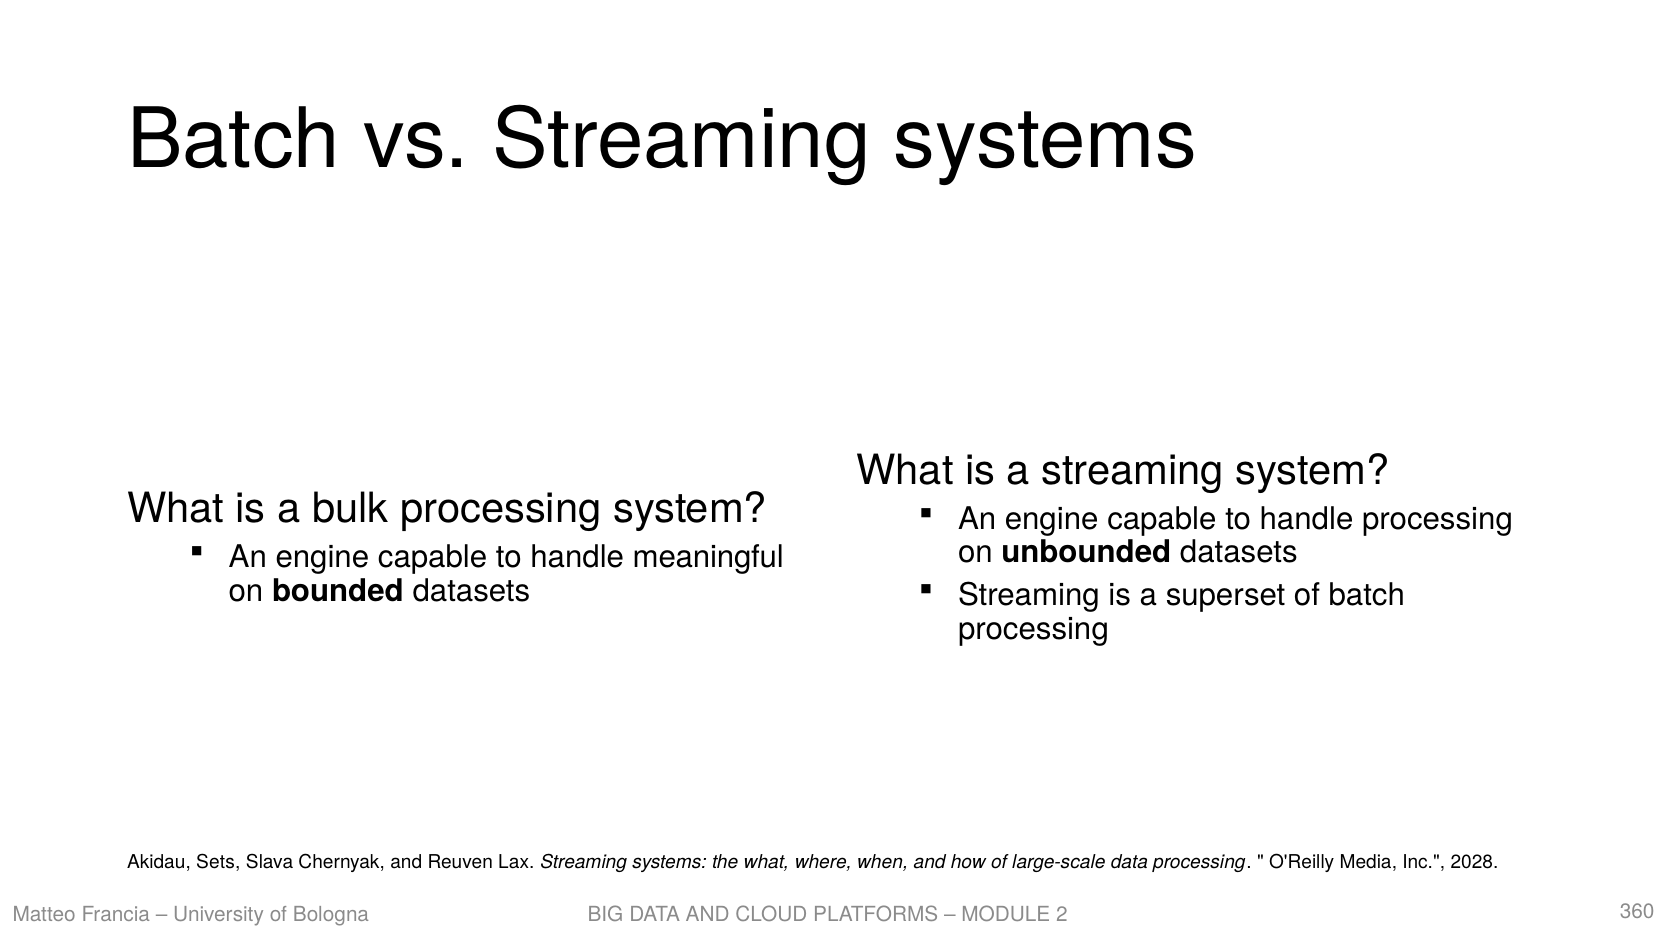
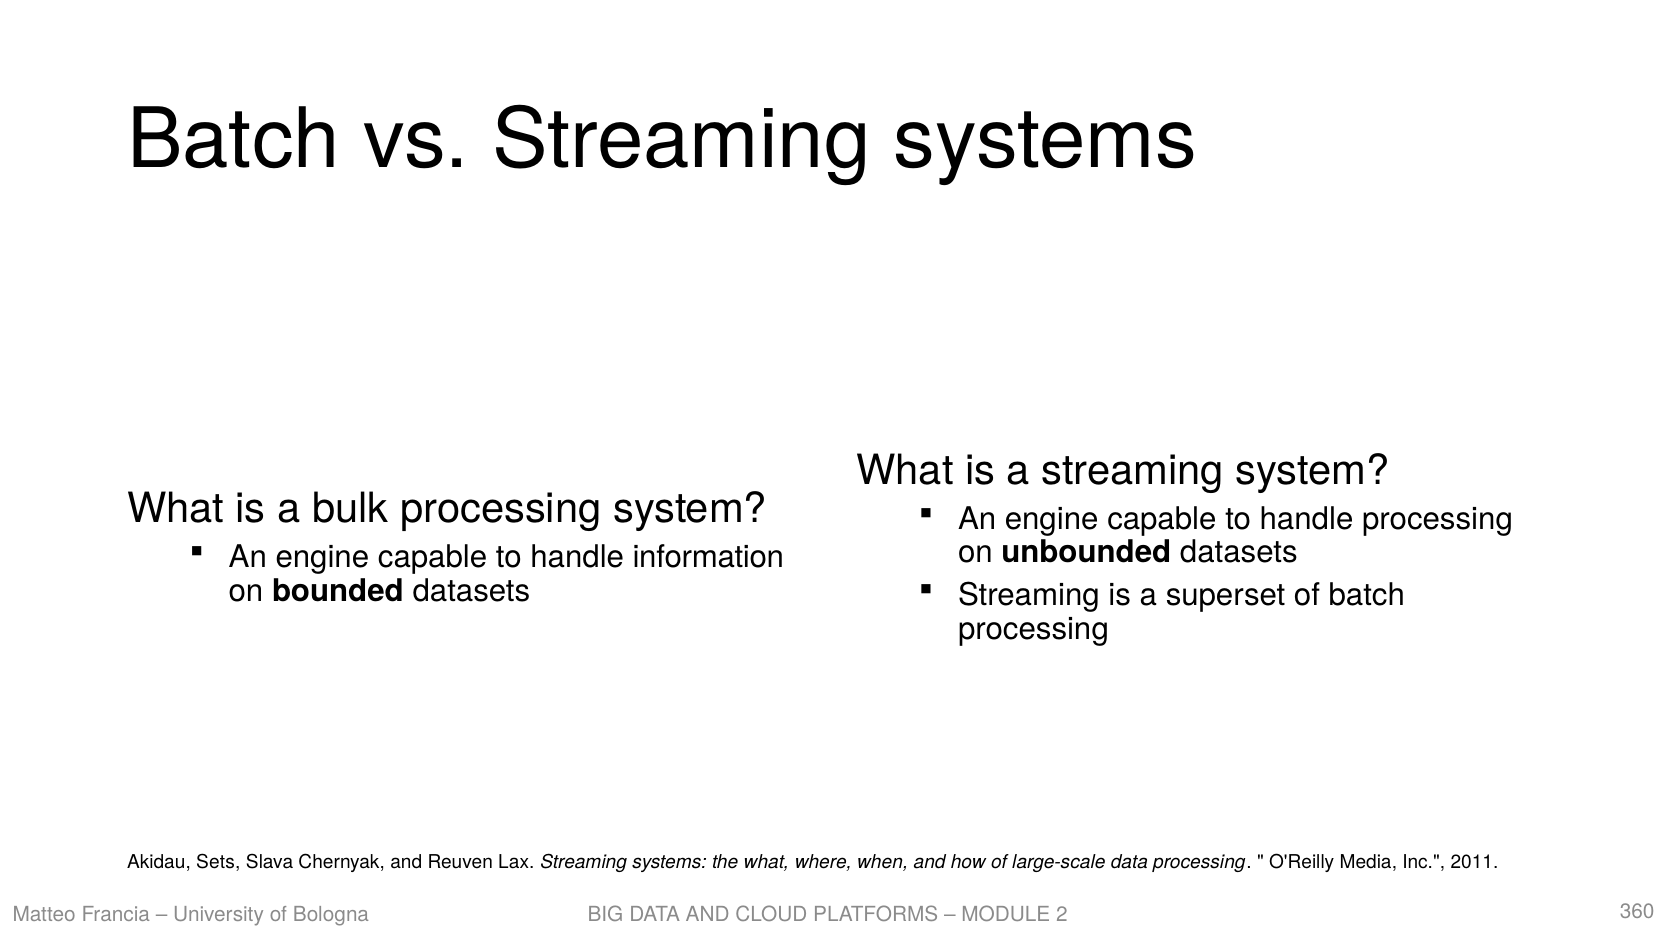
meaningful: meaningful -> information (708, 557)
2028: 2028 -> 2011 (1474, 862)
